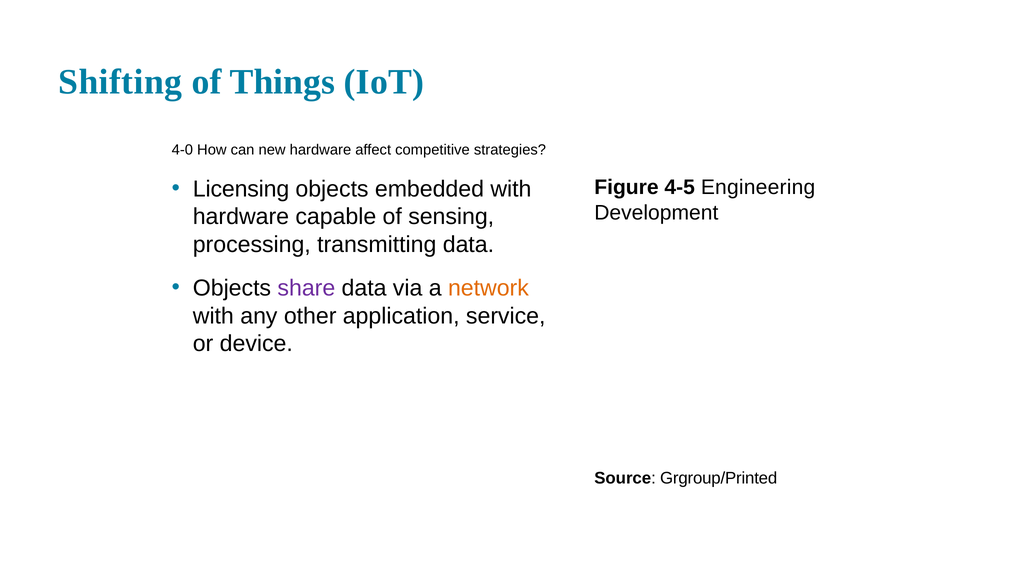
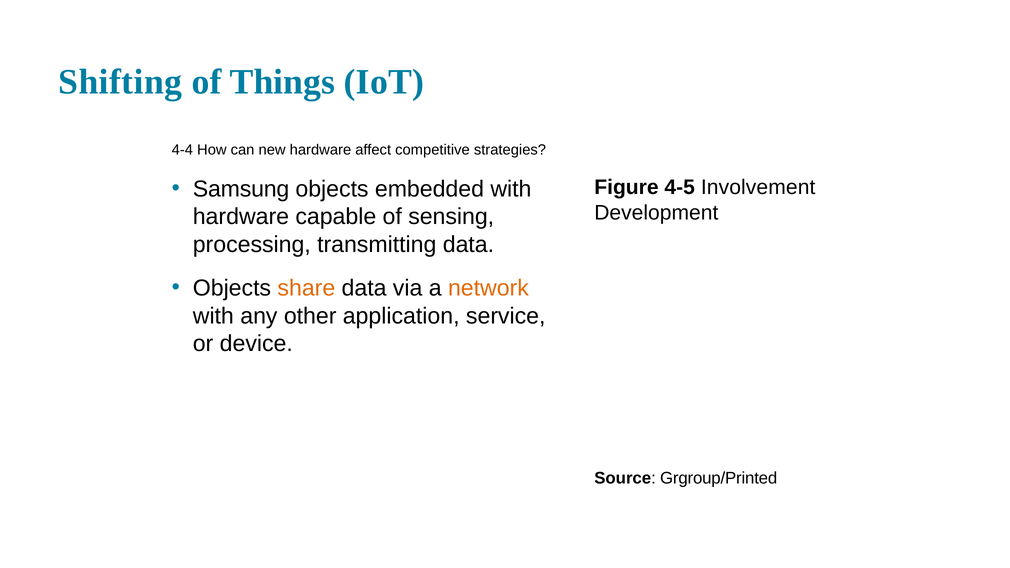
4-0: 4-0 -> 4-4 (182, 150)
Licensing: Licensing -> Samsung (241, 189)
Engineering: Engineering -> Involvement (758, 187)
share colour: purple -> orange (306, 288)
